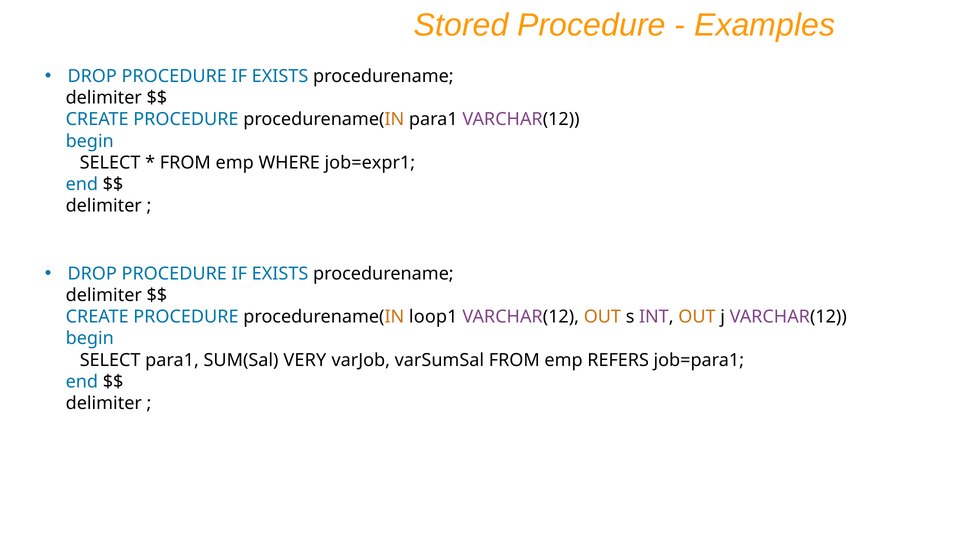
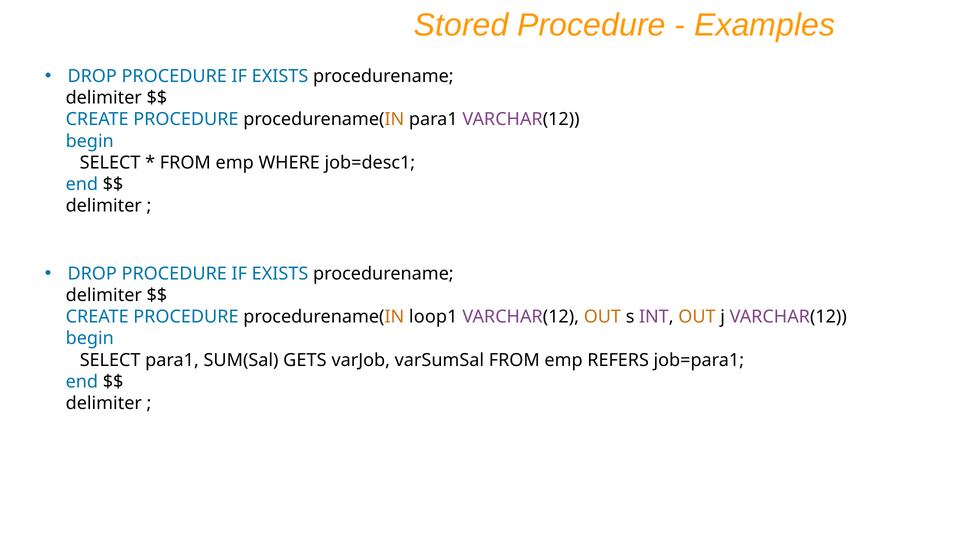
job=expr1: job=expr1 -> job=desc1 (370, 163)
VERY: VERY -> GETS (305, 361)
